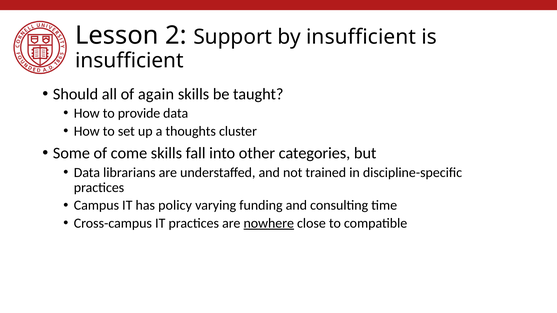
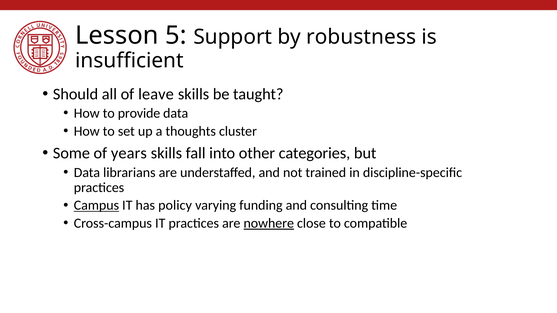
2: 2 -> 5 (176, 36)
by insufficient: insufficient -> robustness (361, 37)
again: again -> leave (156, 94)
come: come -> years (129, 153)
Campus underline: none -> present (96, 206)
